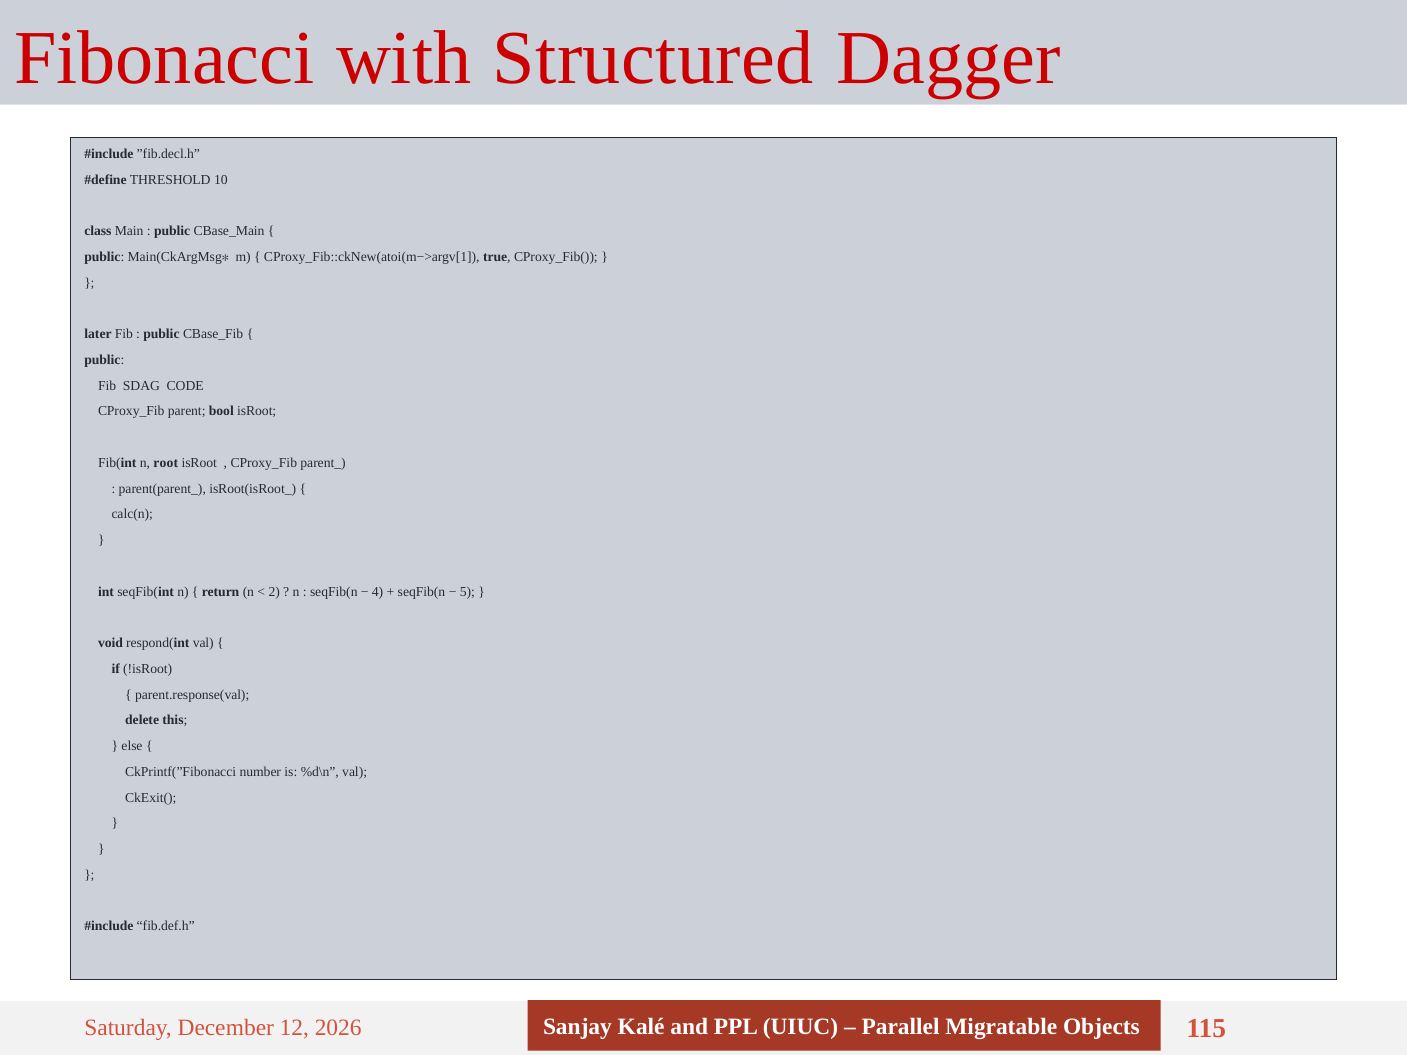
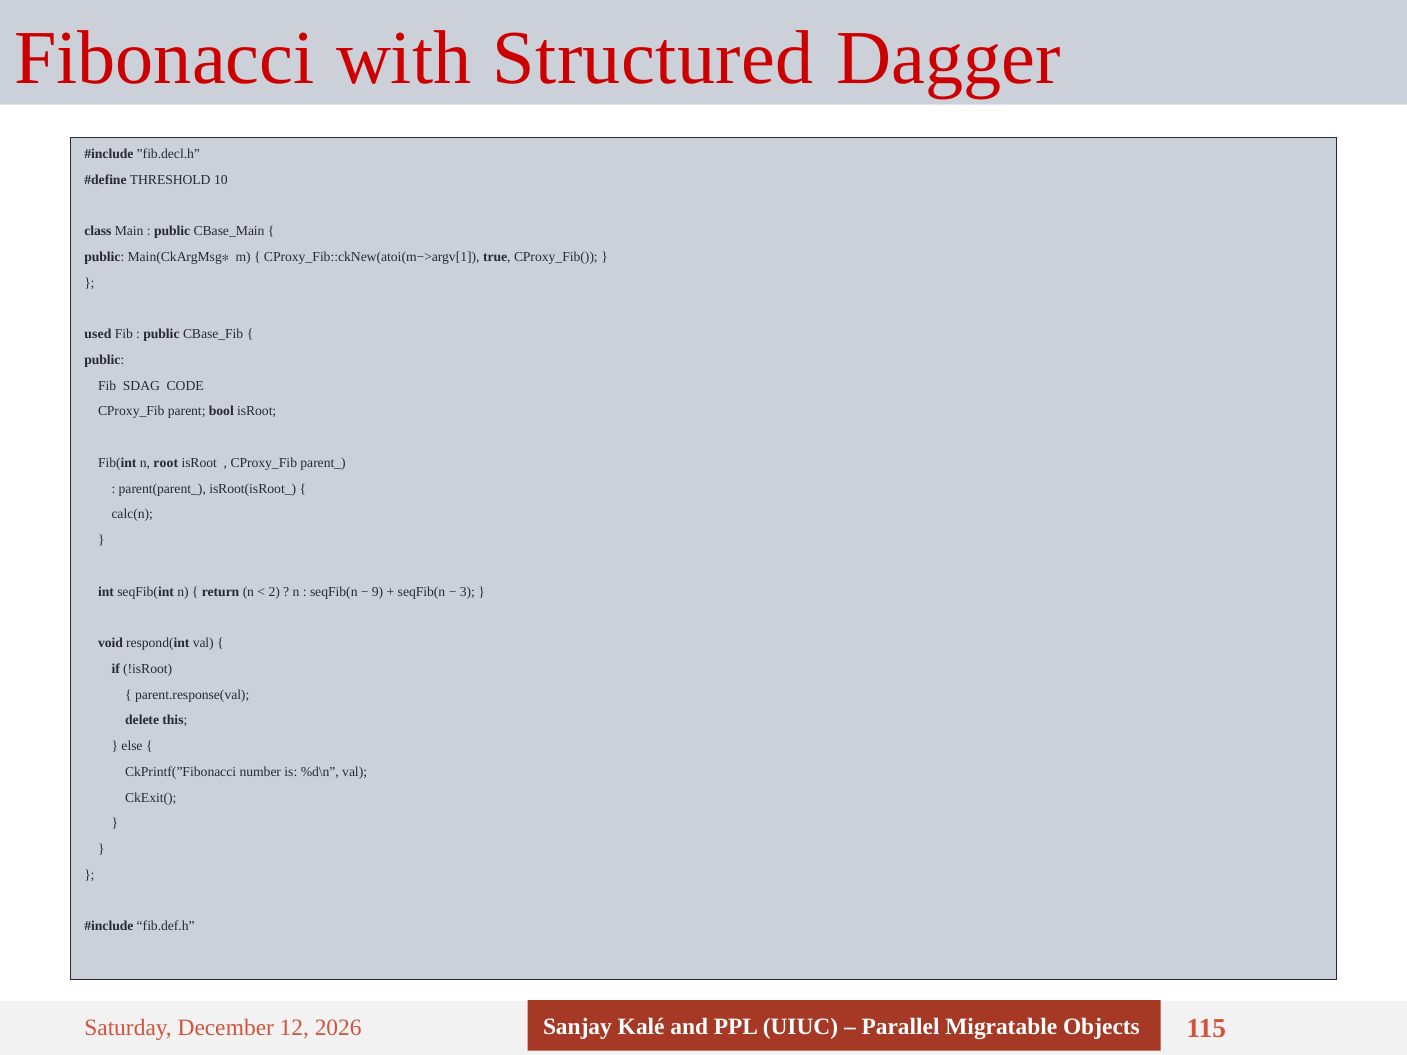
later: later -> used (98, 334)
4: 4 -> 9 (378, 592)
5: 5 -> 3 (467, 592)
